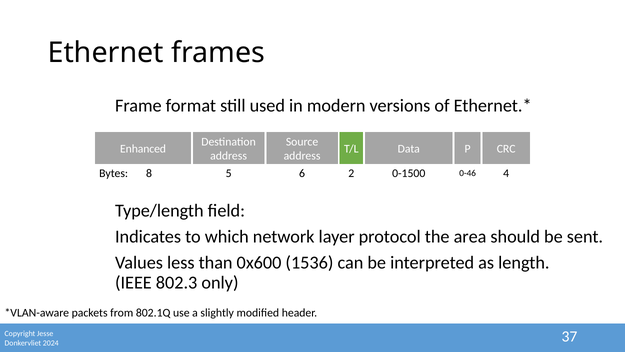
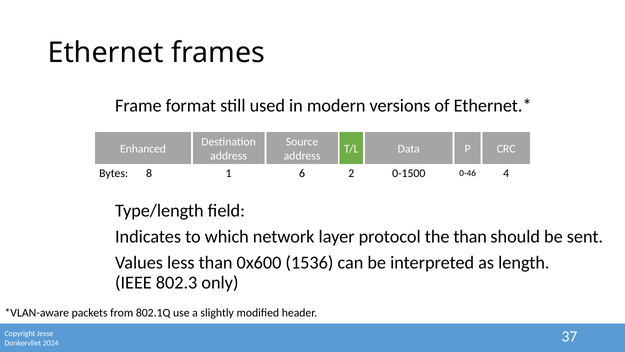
5: 5 -> 1 (229, 173)
the area: area -> than (470, 236)
